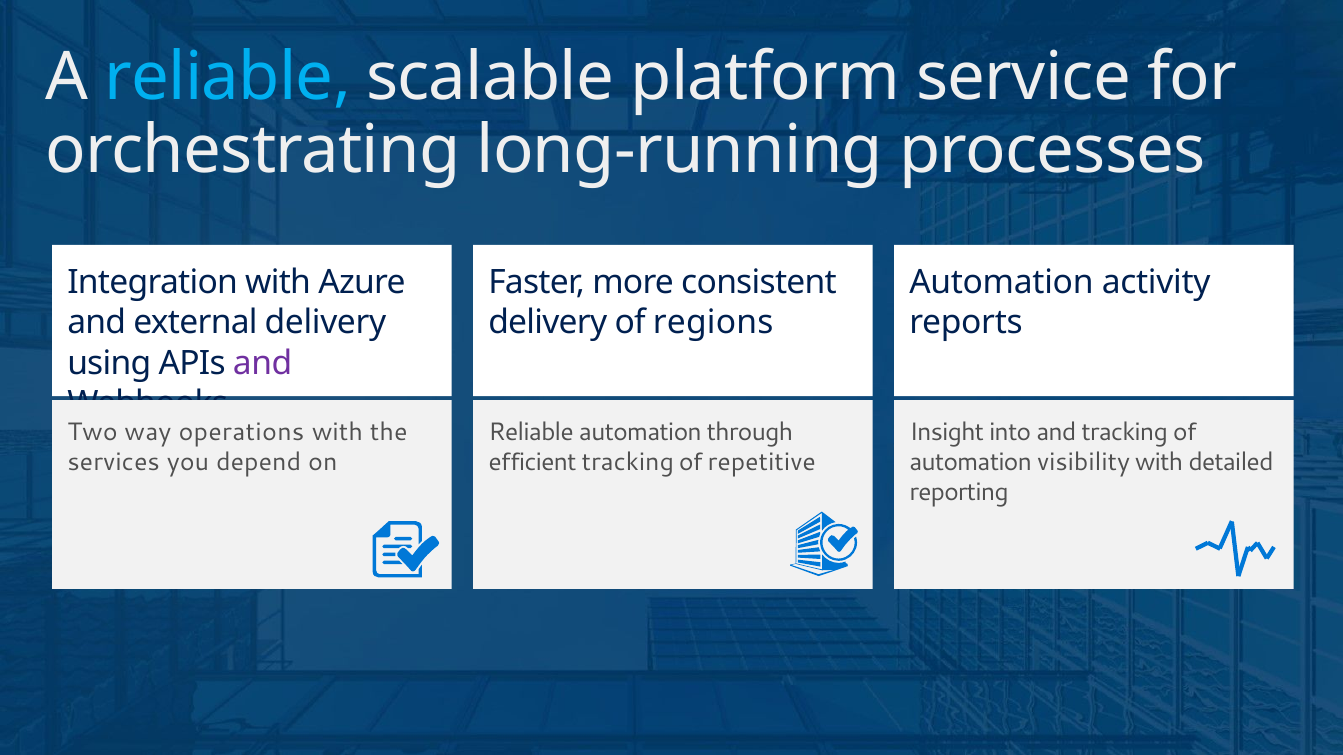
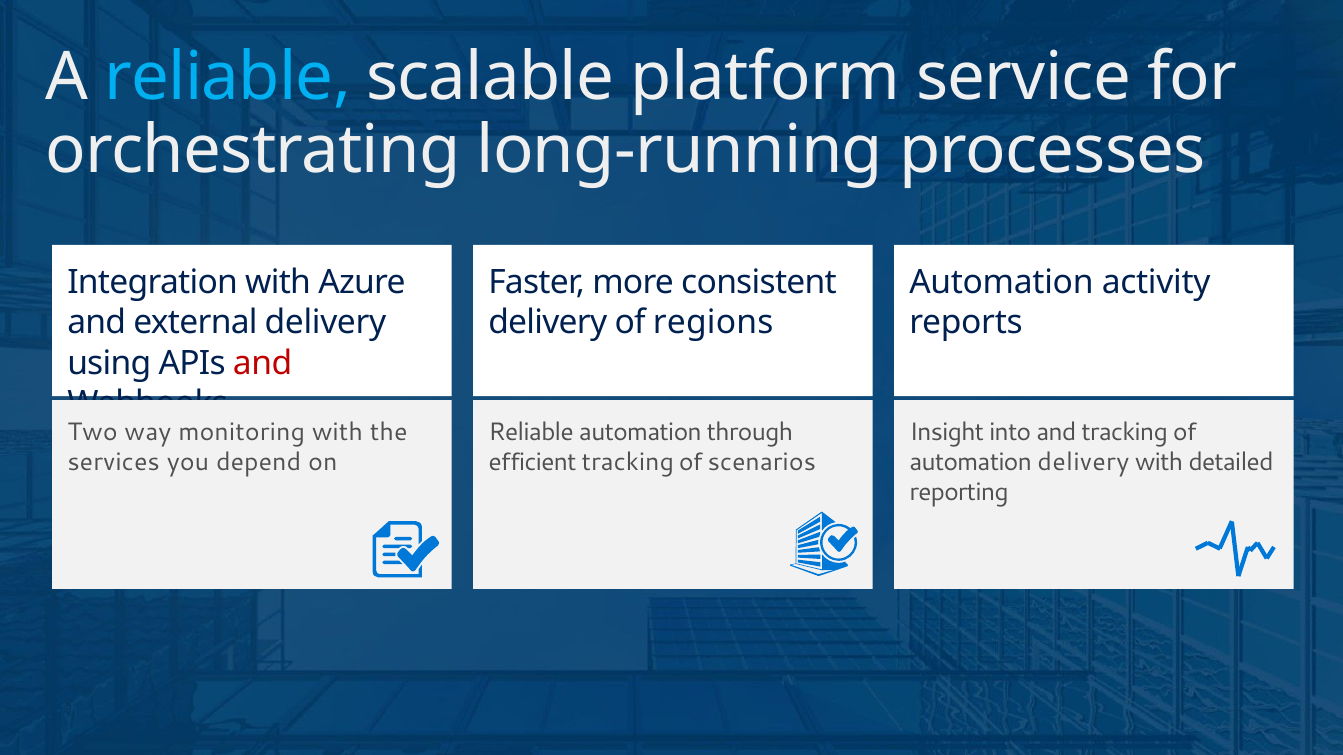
and colour: purple -> red (263, 363)
operations: operations -> monitoring (242, 432)
repetitive: repetitive -> scenarios (762, 463)
automation visibility: visibility -> delivery (1083, 463)
